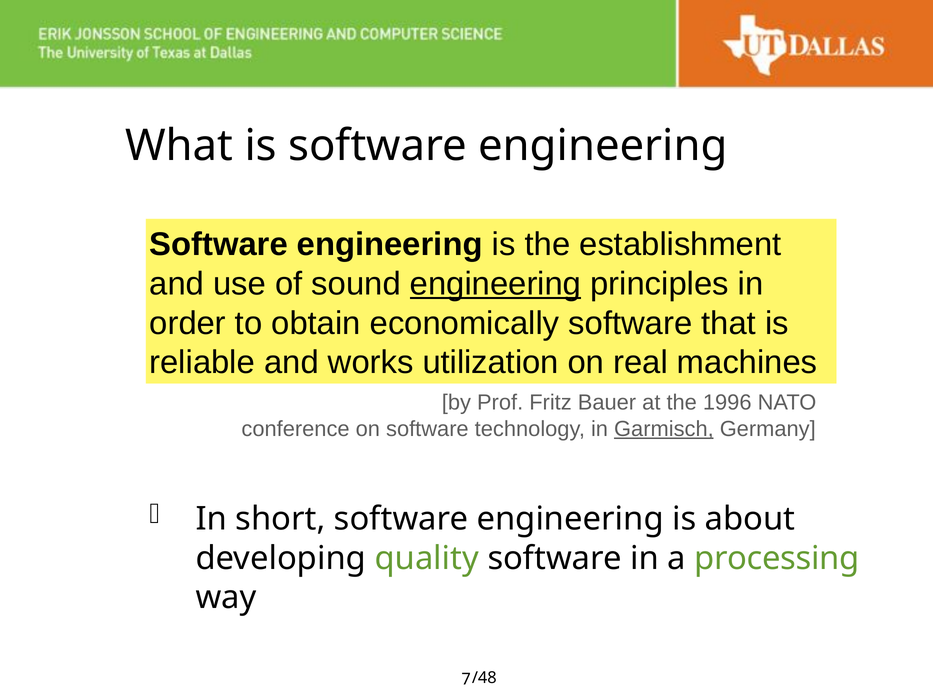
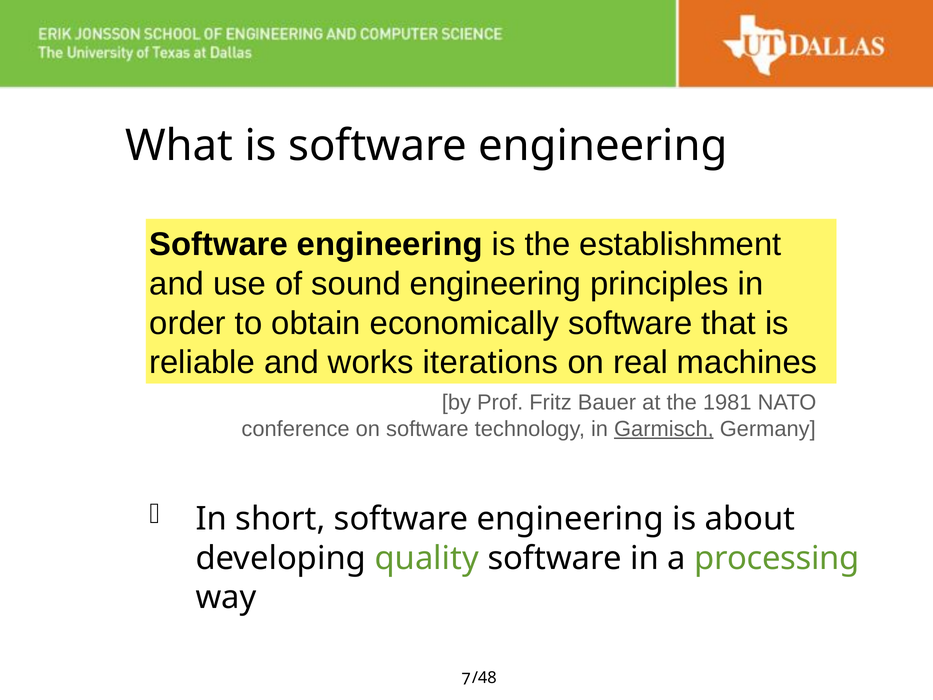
engineering underline: present -> none (496, 284)
utilization: utilization -> iterations (490, 362)
1996: 1996 -> 1981 (727, 403)
